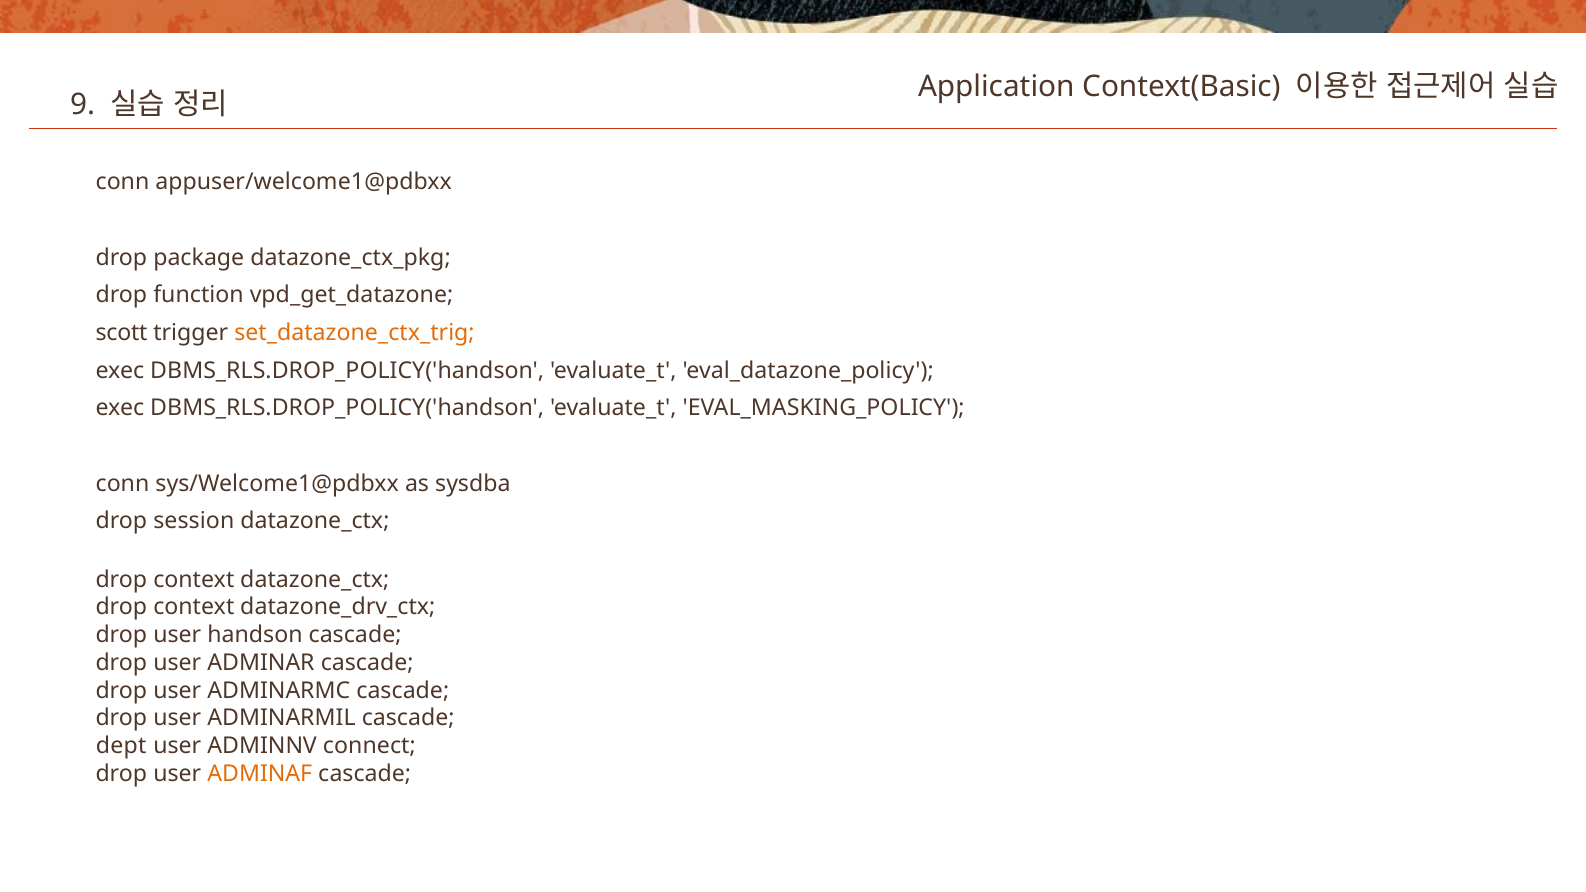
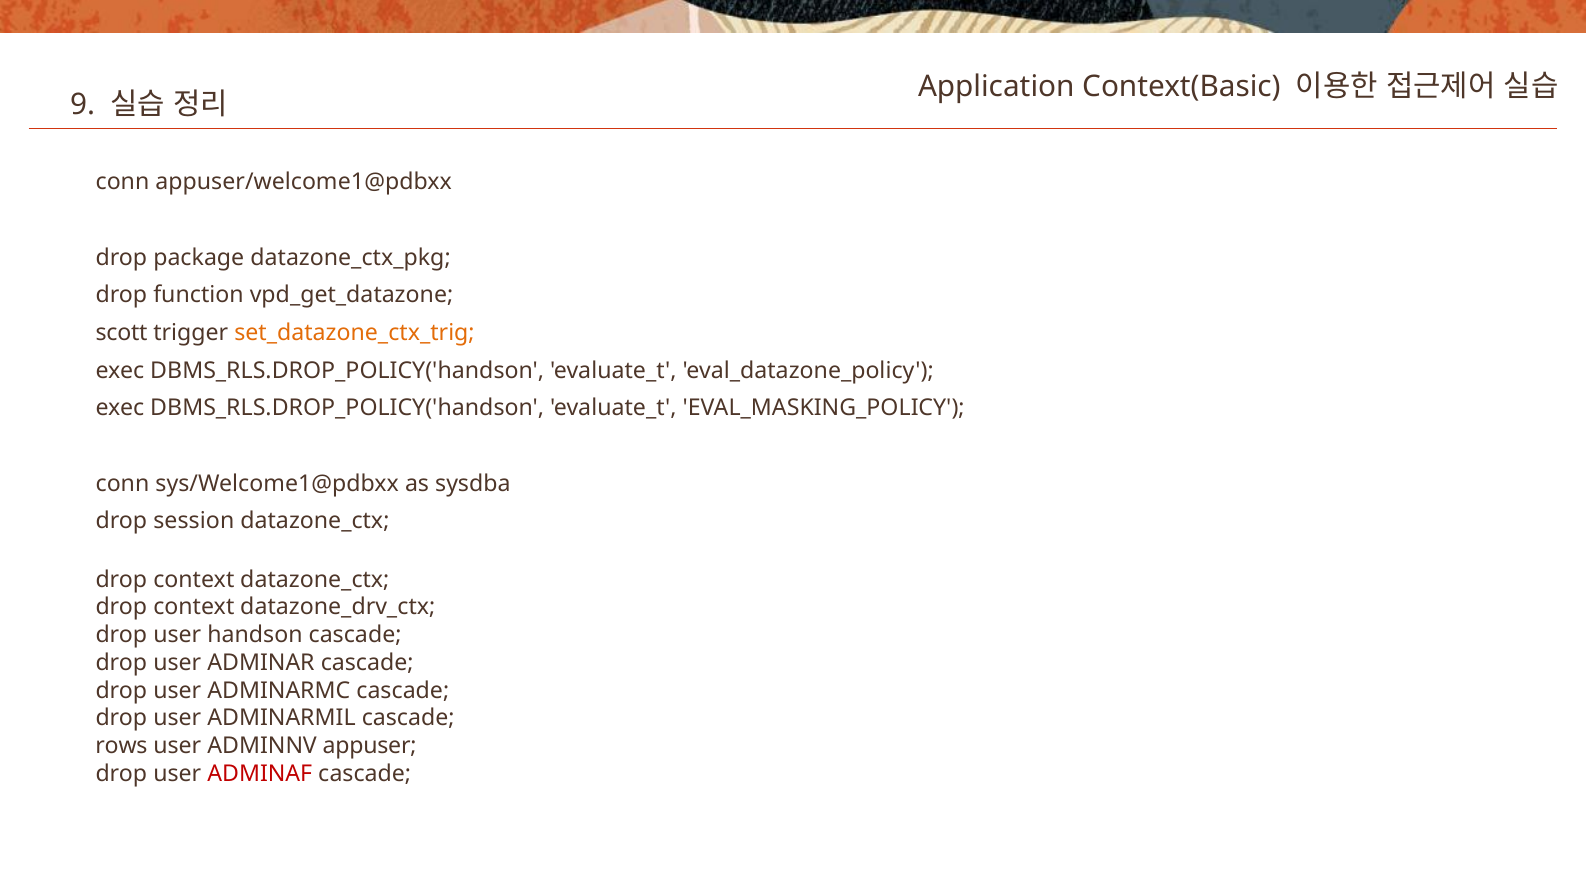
dept: dept -> rows (121, 746)
connect: connect -> appuser (370, 746)
ADMINAF colour: orange -> red (260, 774)
